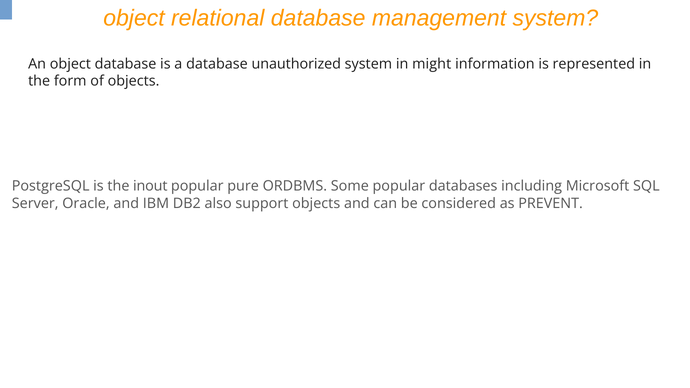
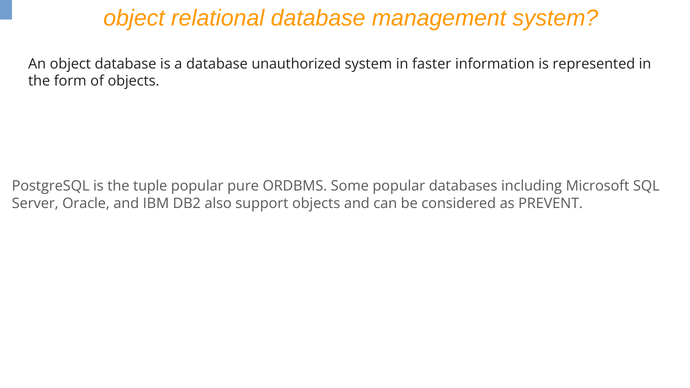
might: might -> faster (432, 64)
inout: inout -> tuple (150, 186)
